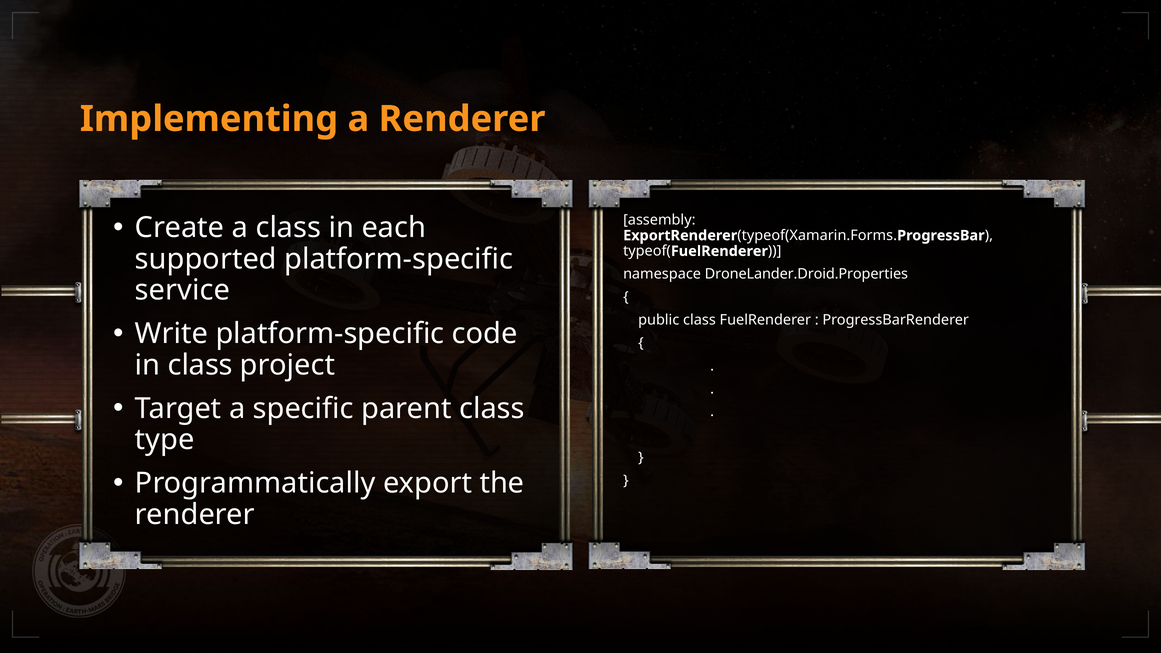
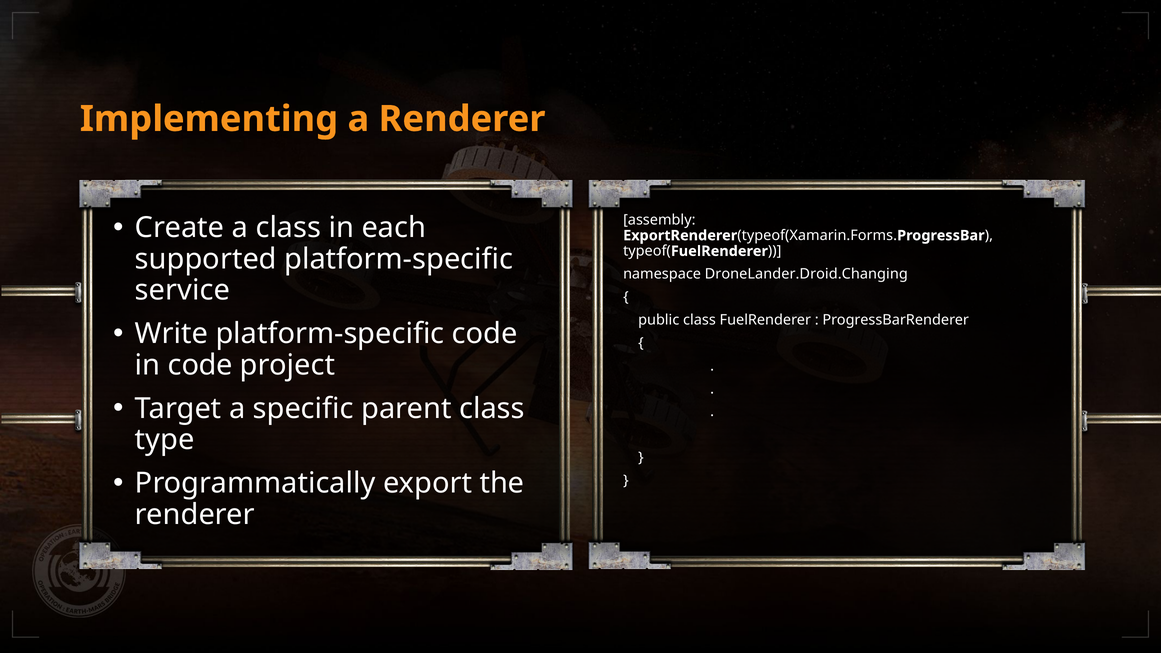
DroneLander.Droid.Properties: DroneLander.Droid.Properties -> DroneLander.Droid.Changing (806, 274)
in class: class -> code (200, 365)
